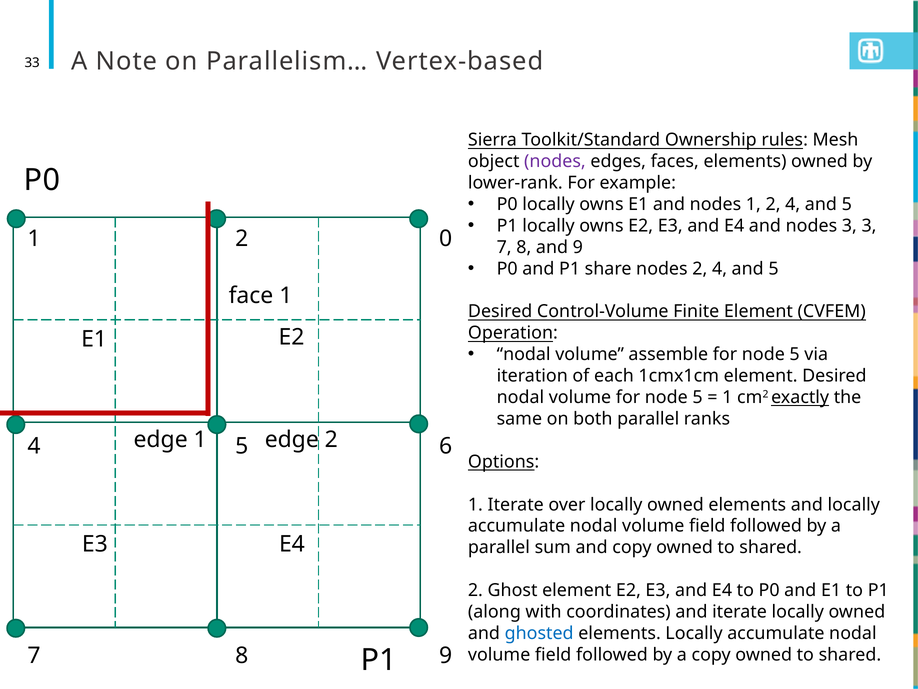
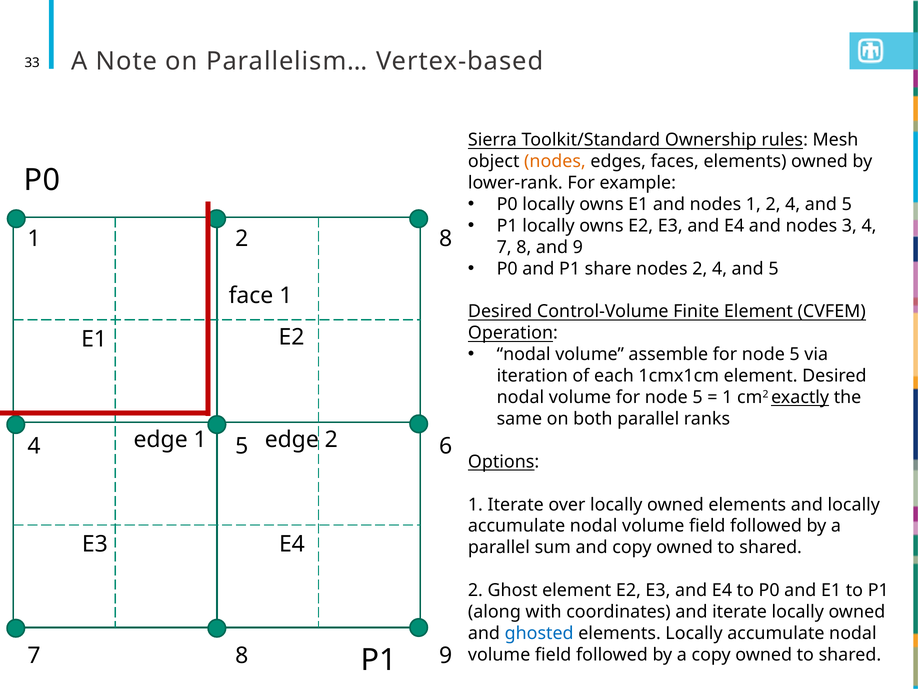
nodes colour: purple -> orange (555, 161)
3 3: 3 -> 4 (869, 226)
2 0: 0 -> 8 (446, 238)
